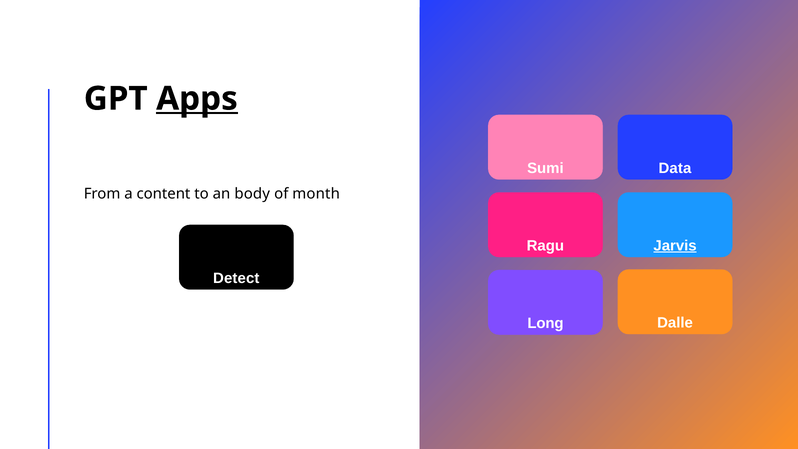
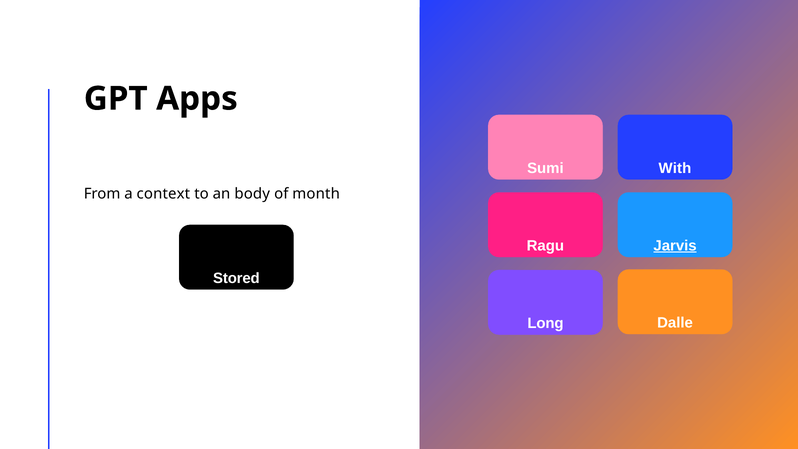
Apps underline: present -> none (197, 99)
Data: Data -> With (675, 168)
content: content -> context (163, 194)
Detect: Detect -> Stored (236, 278)
